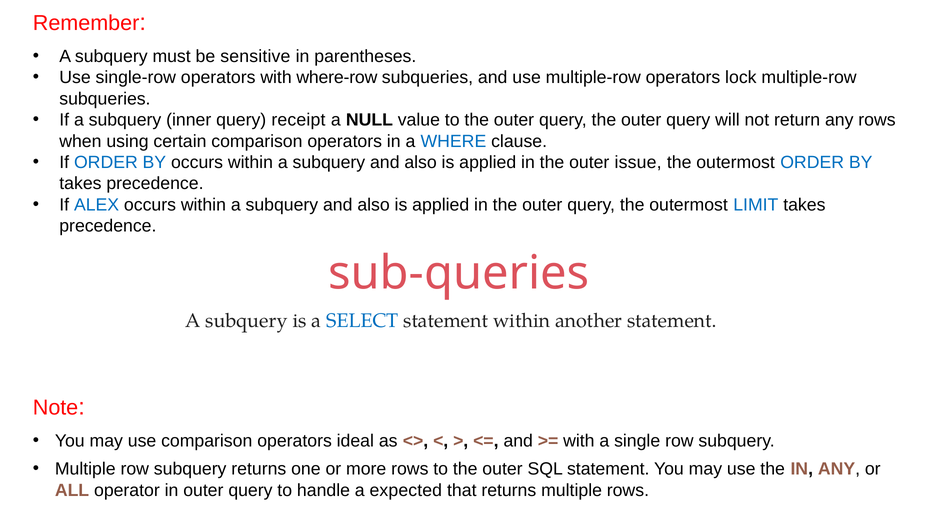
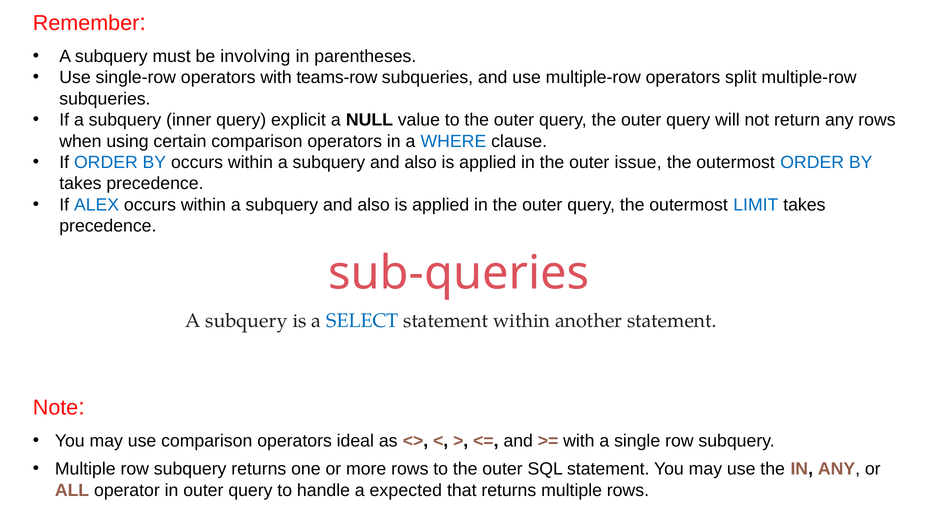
sensitive: sensitive -> involving (255, 56)
where-row: where-row -> teams-row (337, 78)
lock: lock -> split (741, 78)
receipt: receipt -> explicit (298, 120)
